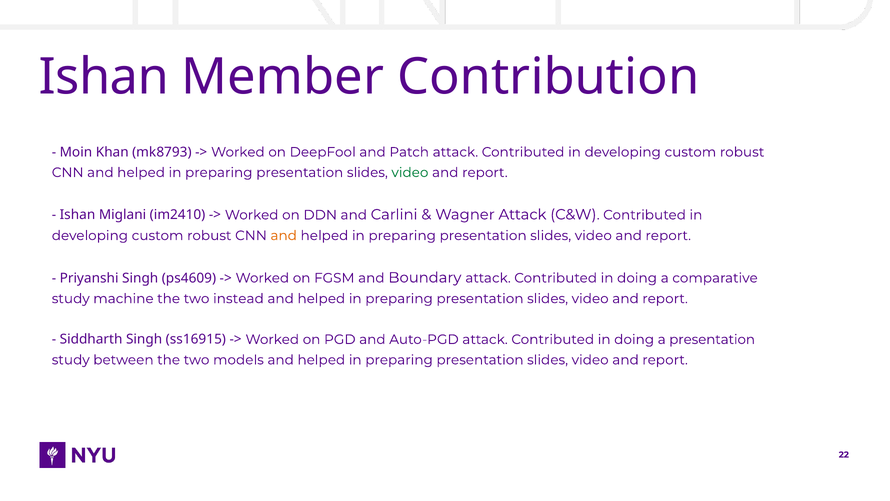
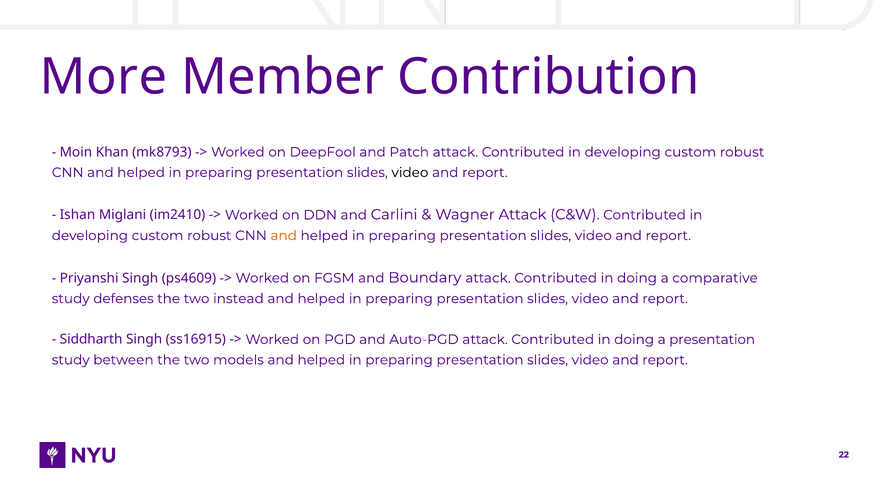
Ishan: Ishan -> More (103, 77)
video colour: green -> black (410, 172)
machine: machine -> defenses (123, 298)
